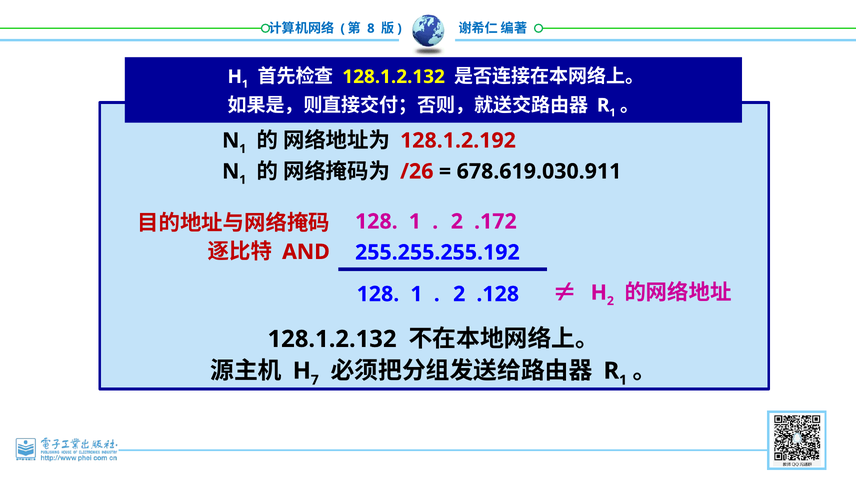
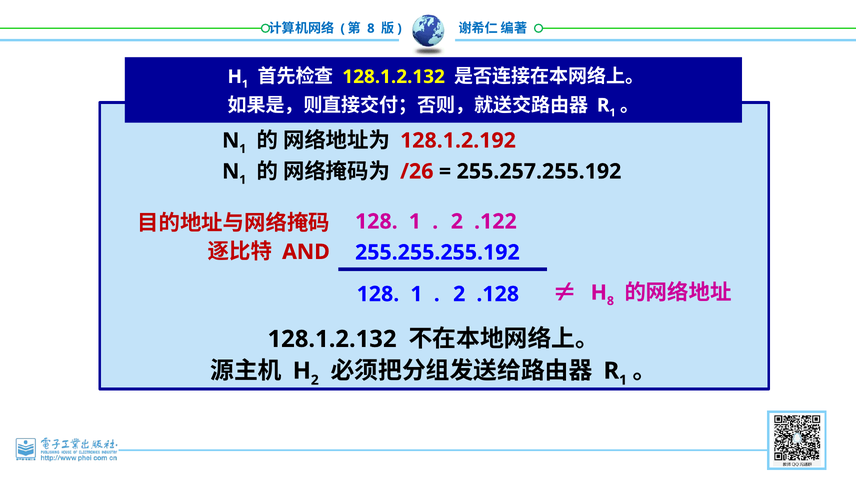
678.619.030.911: 678.619.030.911 -> 255.257.255.192 (539, 171)
.172: .172 -> .122 (495, 221)
2: 2 -> 8 (610, 301)
7: 7 -> 2 (315, 380)
